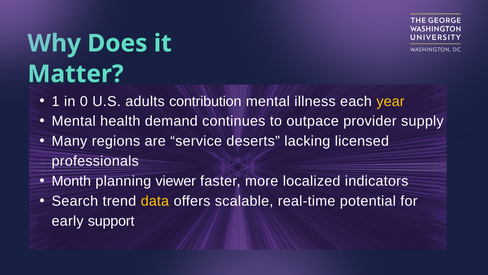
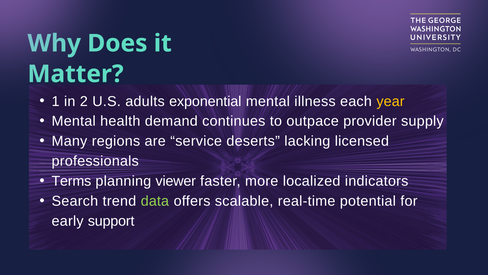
0: 0 -> 2 (84, 101)
contribution: contribution -> exponential (205, 101)
Month: Month -> Terms (71, 181)
data colour: yellow -> light green (155, 201)
